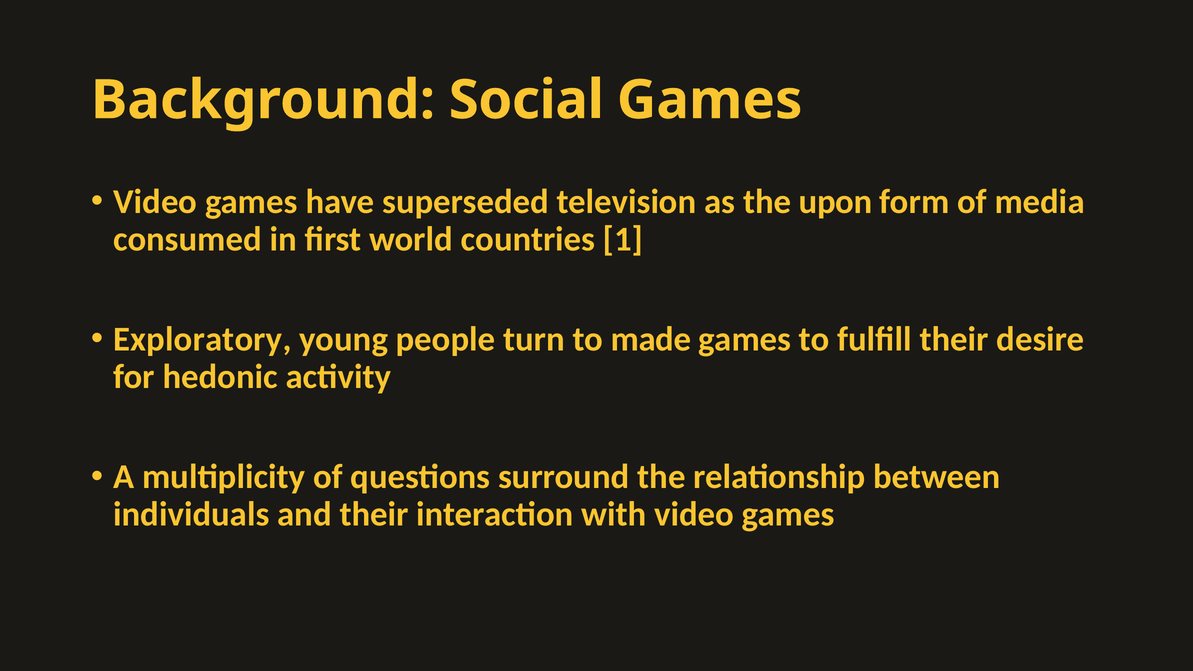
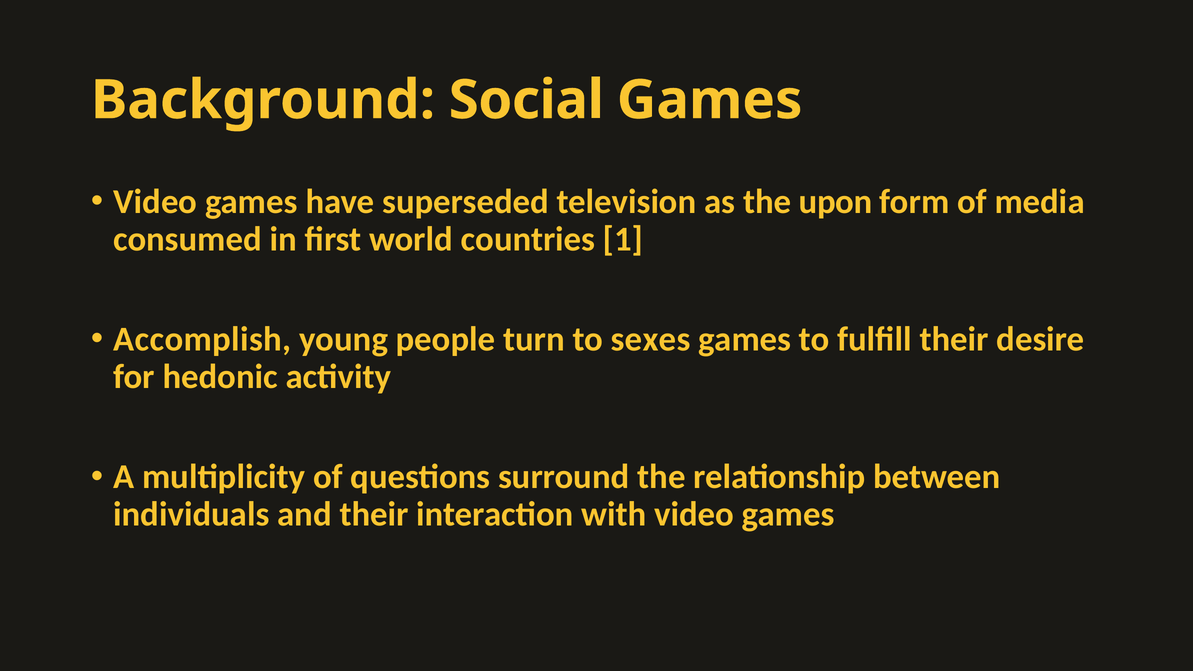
Exploratory: Exploratory -> Accomplish (202, 339)
made: made -> sexes (651, 339)
